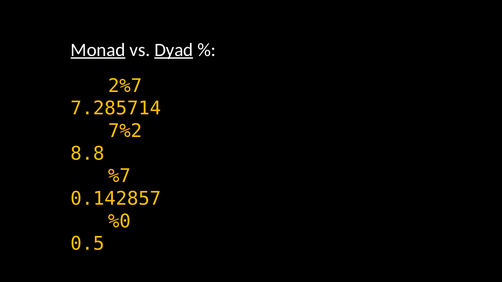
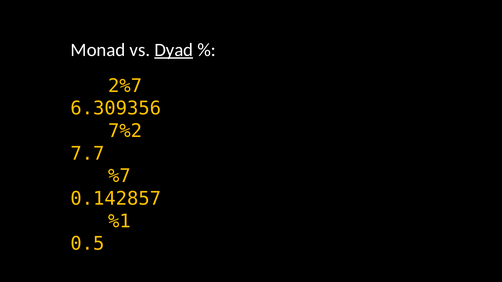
Monad underline: present -> none (98, 50)
7.285714: 7.285714 -> 6.309356 (116, 109)
8.8: 8.8 -> 7.7 (88, 154)
%0: %0 -> %1 (120, 221)
